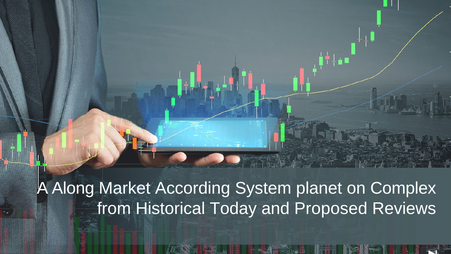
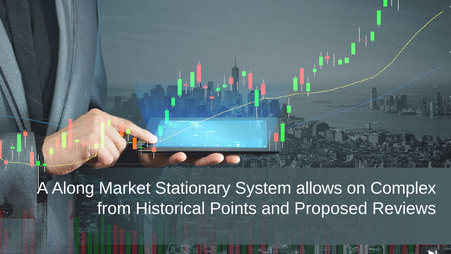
According: According -> Stationary (193, 188)
planet: planet -> allows (319, 188)
Today: Today -> Points (233, 208)
